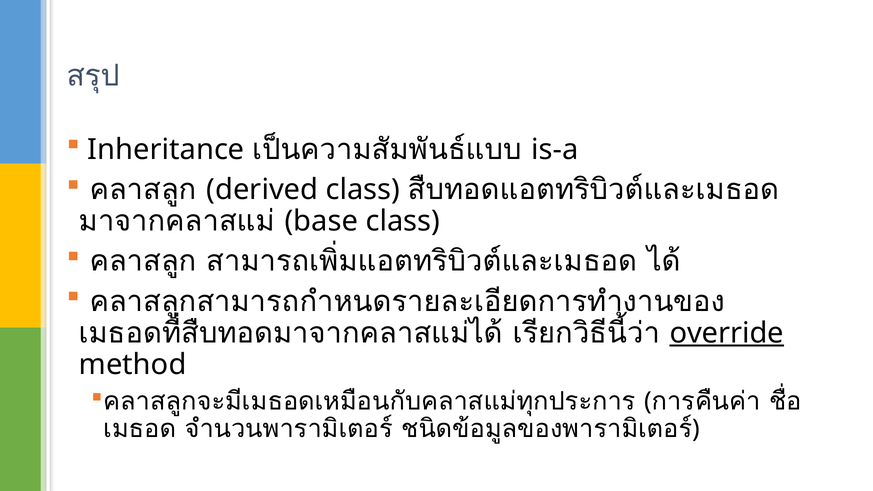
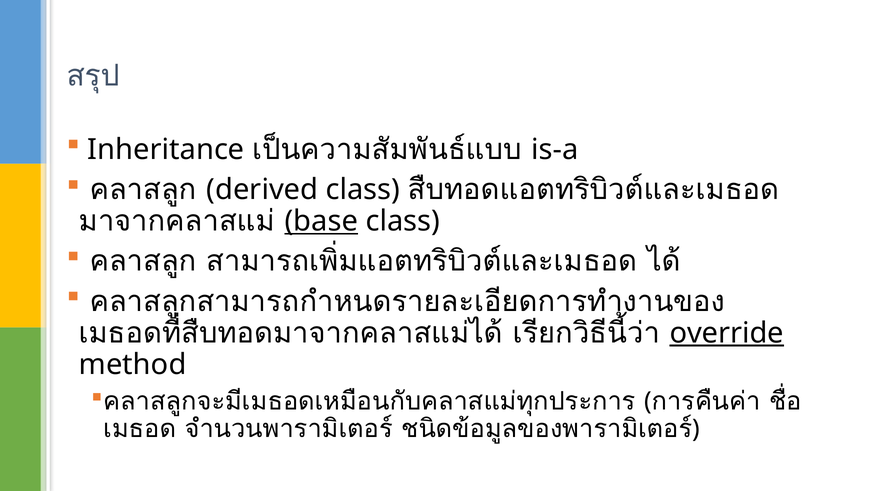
base underline: none -> present (321, 221)
